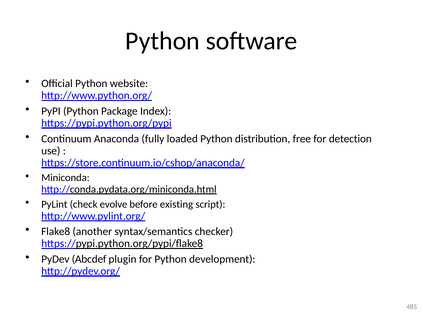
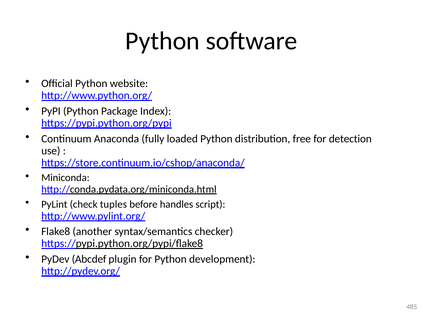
evolve: evolve -> tuples (113, 204)
existing: existing -> handles (177, 204)
